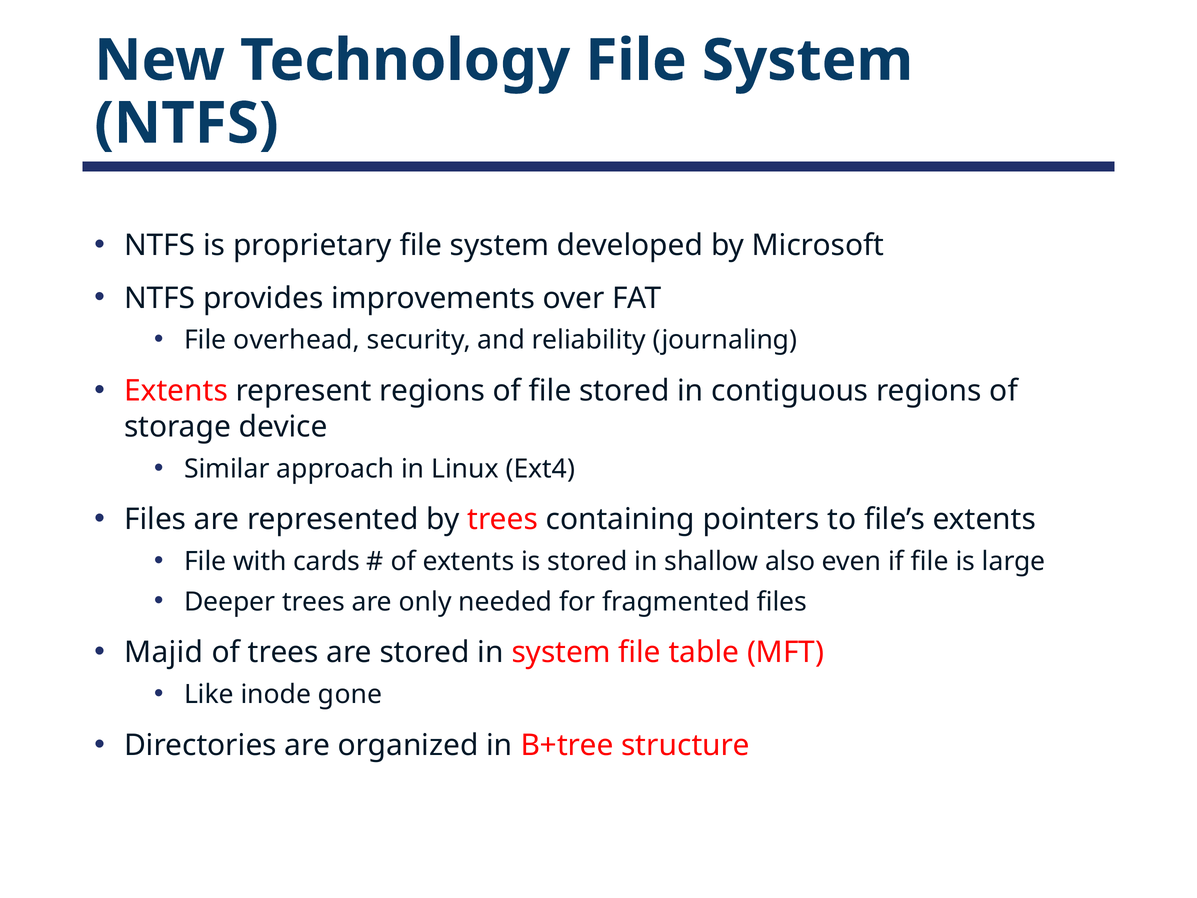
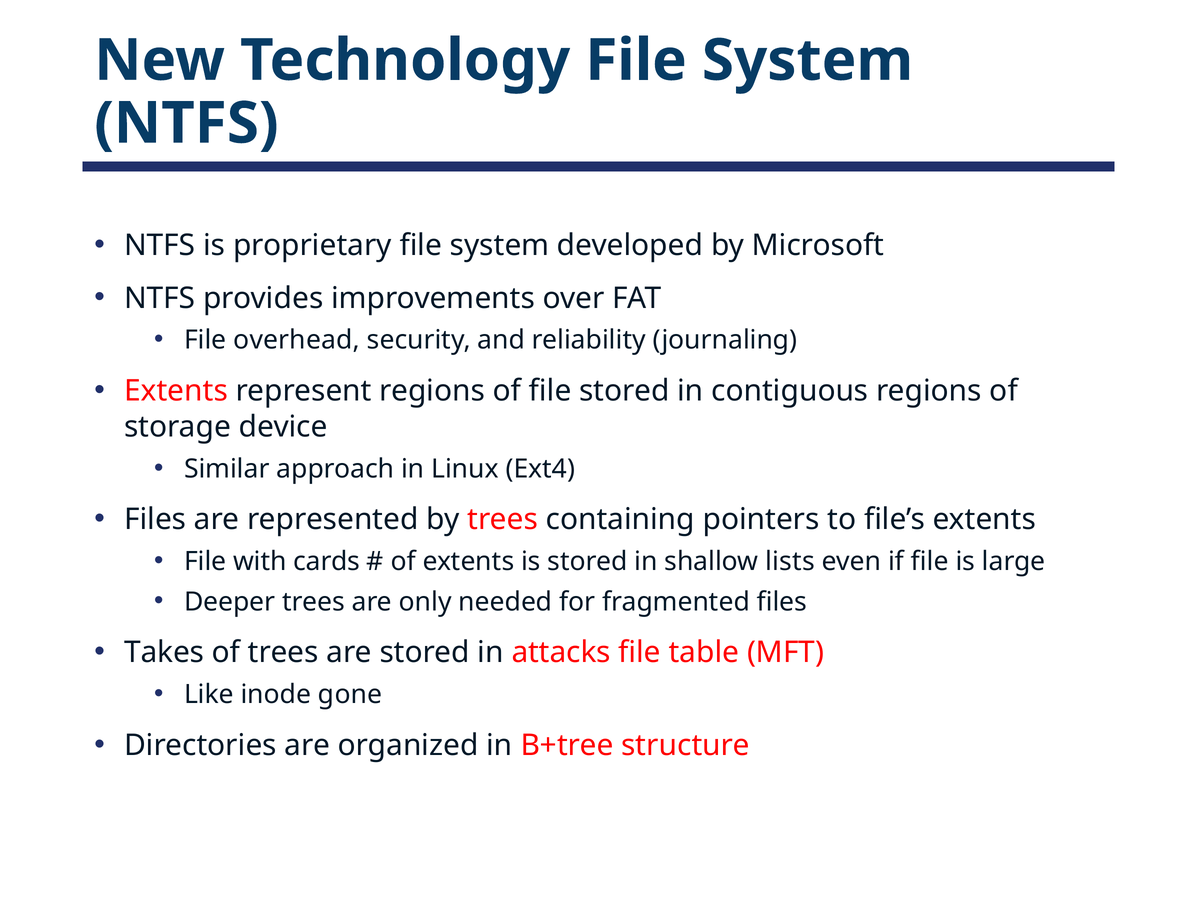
also: also -> lists (790, 561)
Majid: Majid -> Takes (164, 652)
in system: system -> attacks (561, 652)
